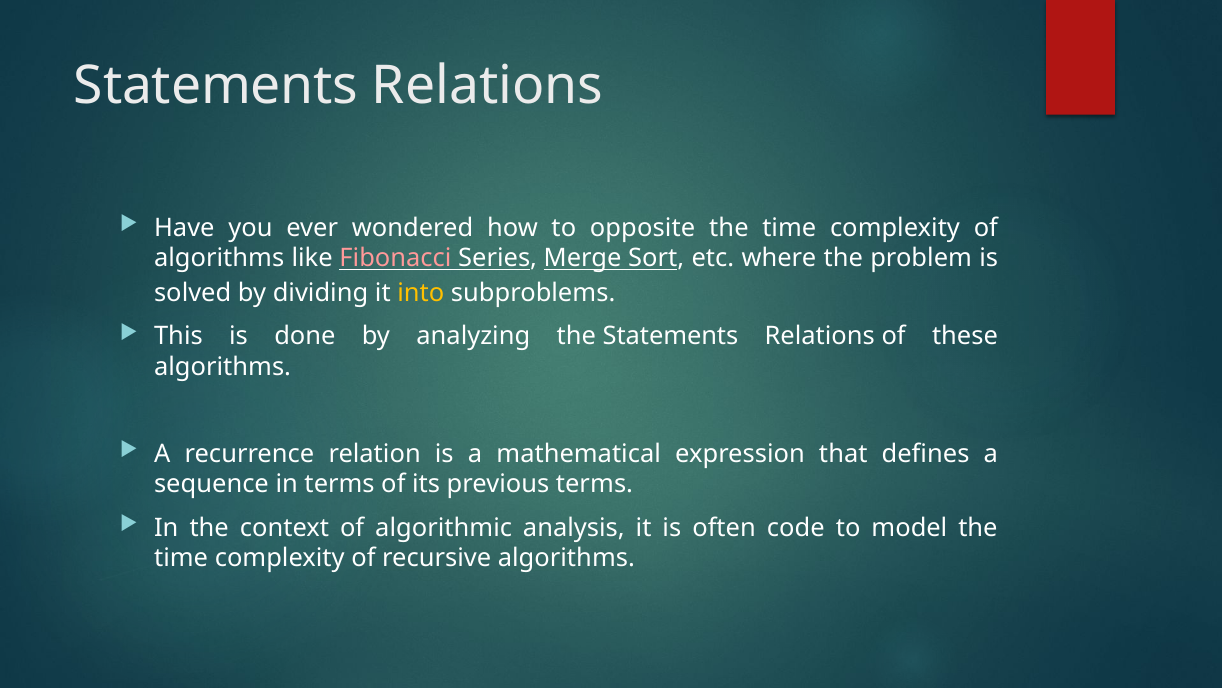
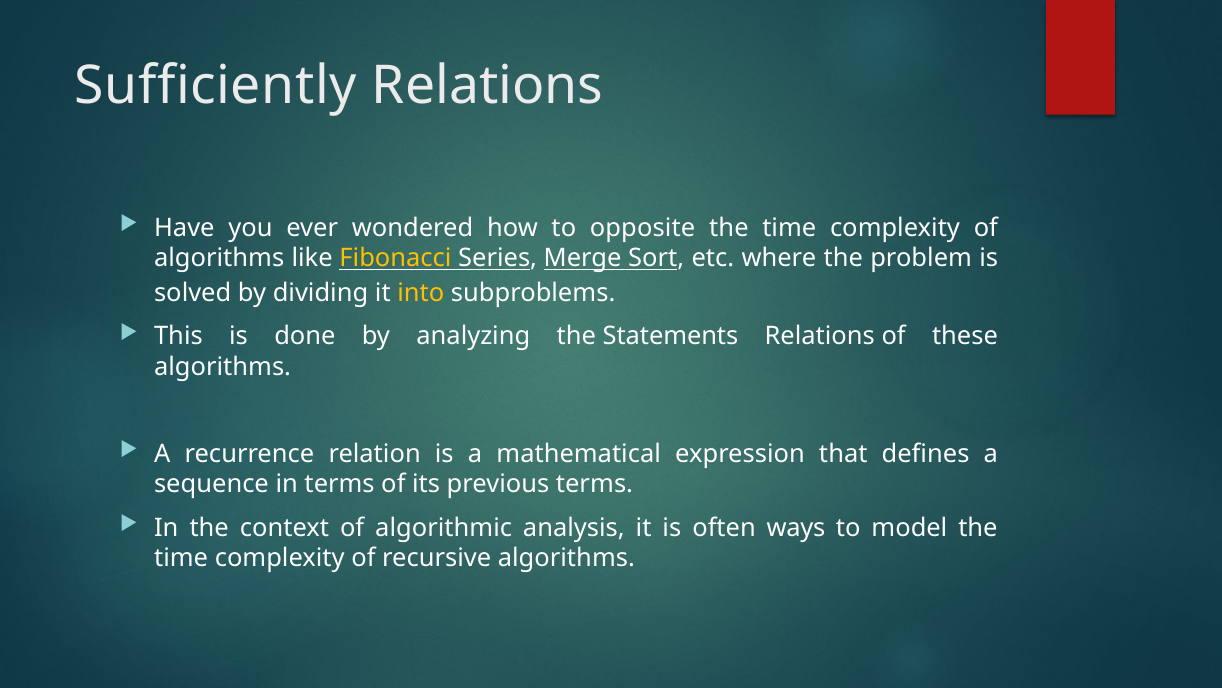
Statements: Statements -> Sufficiently (216, 86)
Fibonacci colour: pink -> yellow (395, 258)
code: code -> ways (796, 527)
